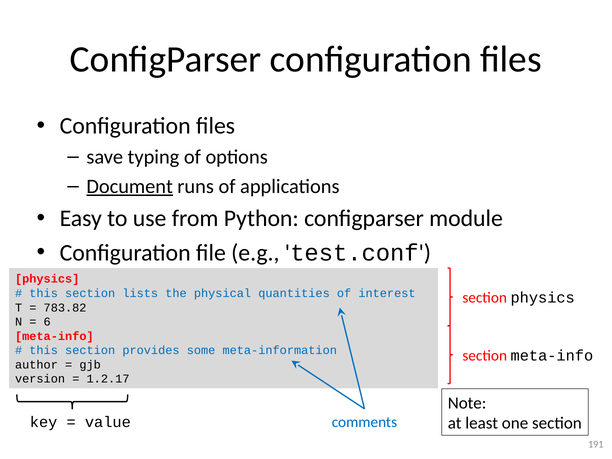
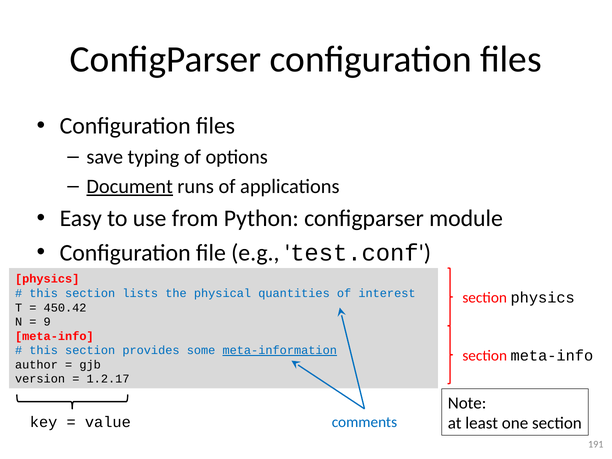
783.82: 783.82 -> 450.42 (65, 308)
6: 6 -> 9 (47, 322)
meta-information underline: none -> present (280, 350)
